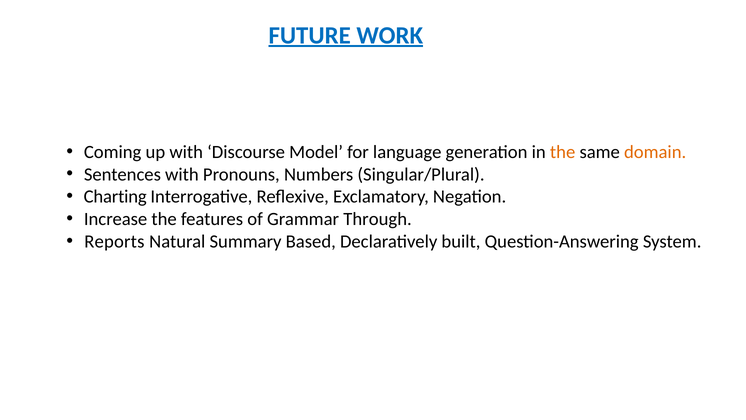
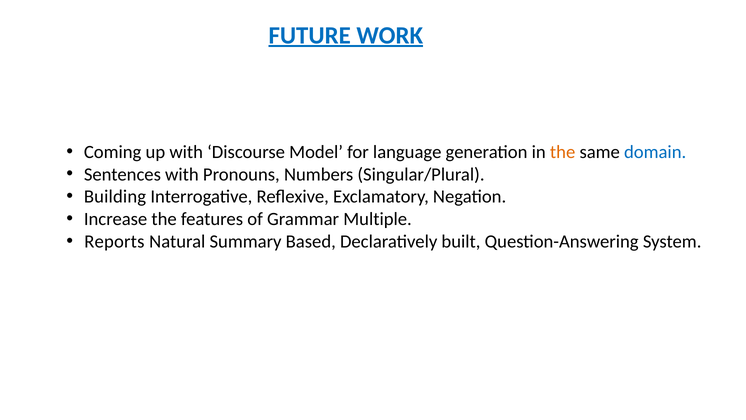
domain colour: orange -> blue (655, 152)
Charting: Charting -> Building (115, 197)
Through: Through -> Multiple (378, 219)
